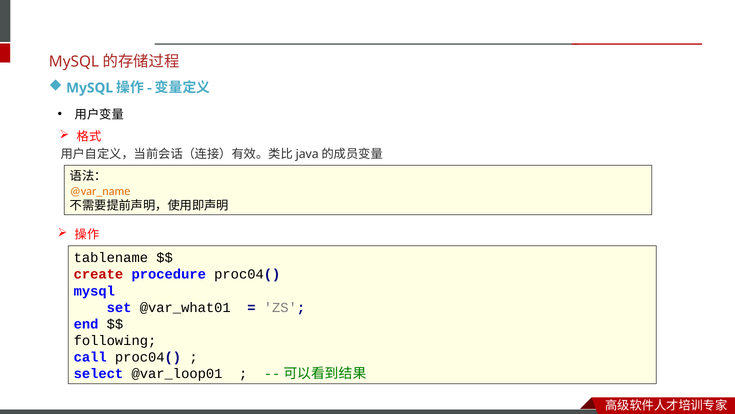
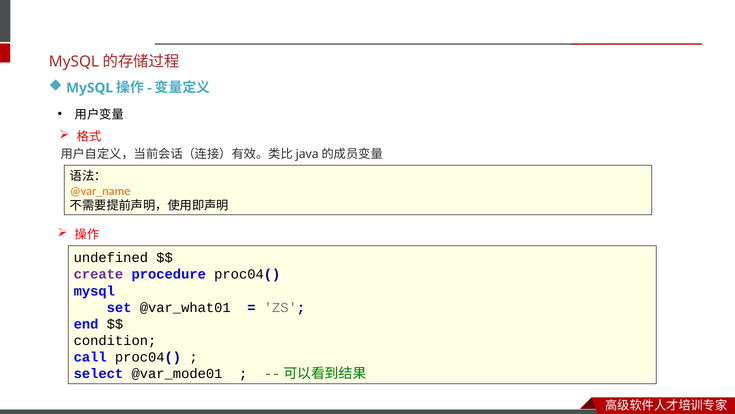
tablename: tablename -> undefined (111, 258)
create colour: red -> purple (98, 274)
following: following -> condition (115, 340)
@var_loop01: @var_loop01 -> @var_mode01 (177, 373)
